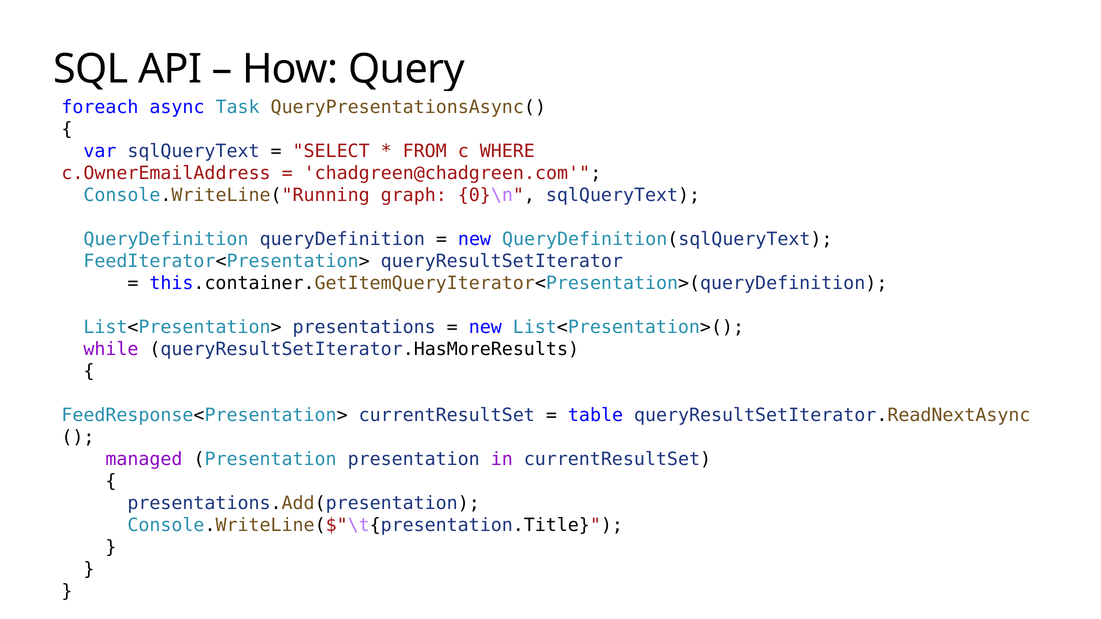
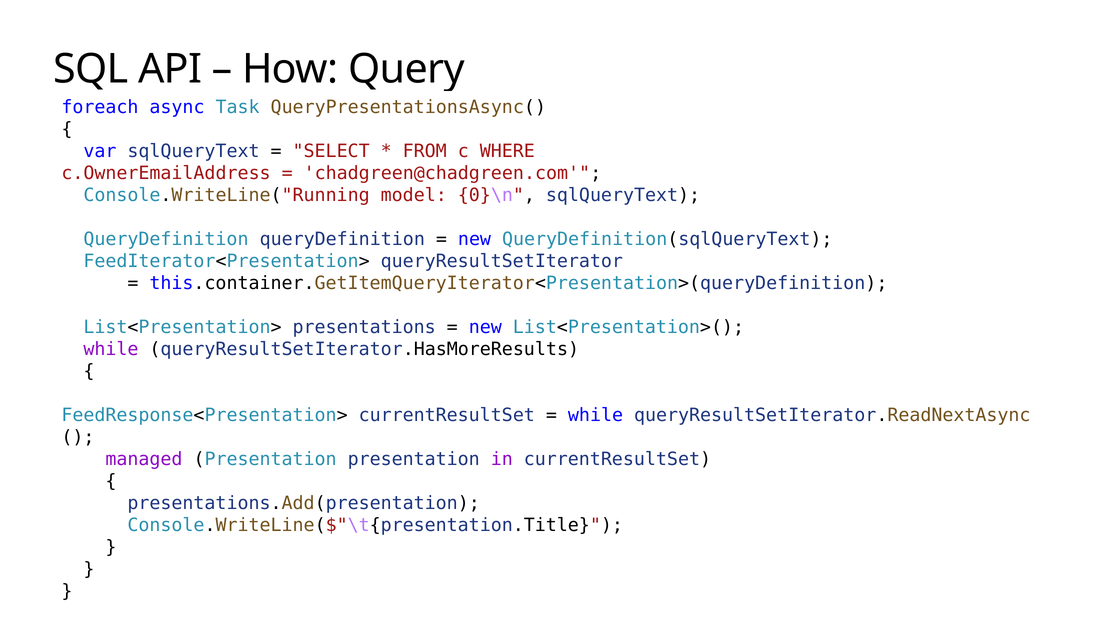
graph: graph -> model (414, 196)
table: table -> while (596, 416)
